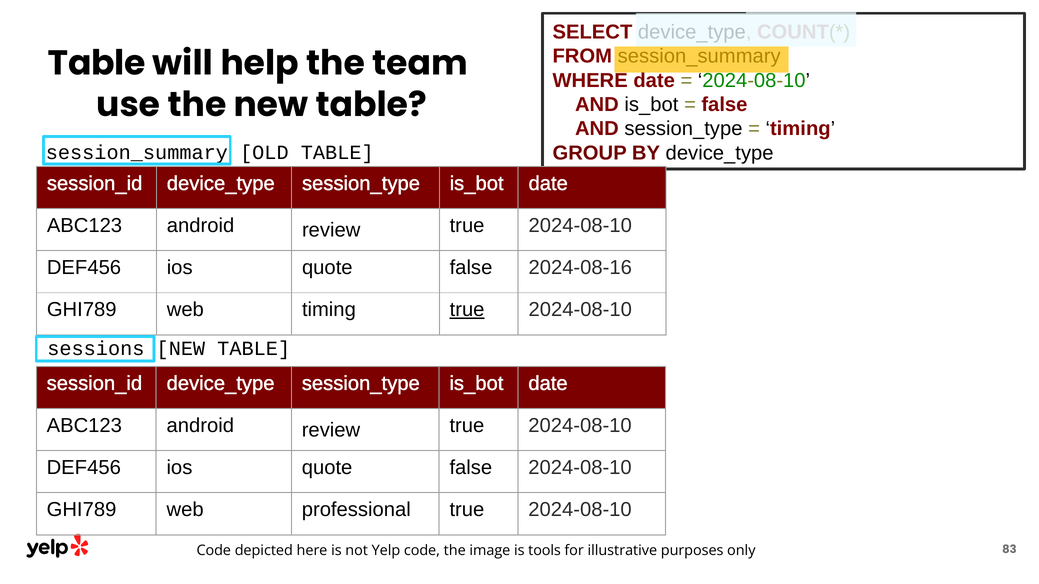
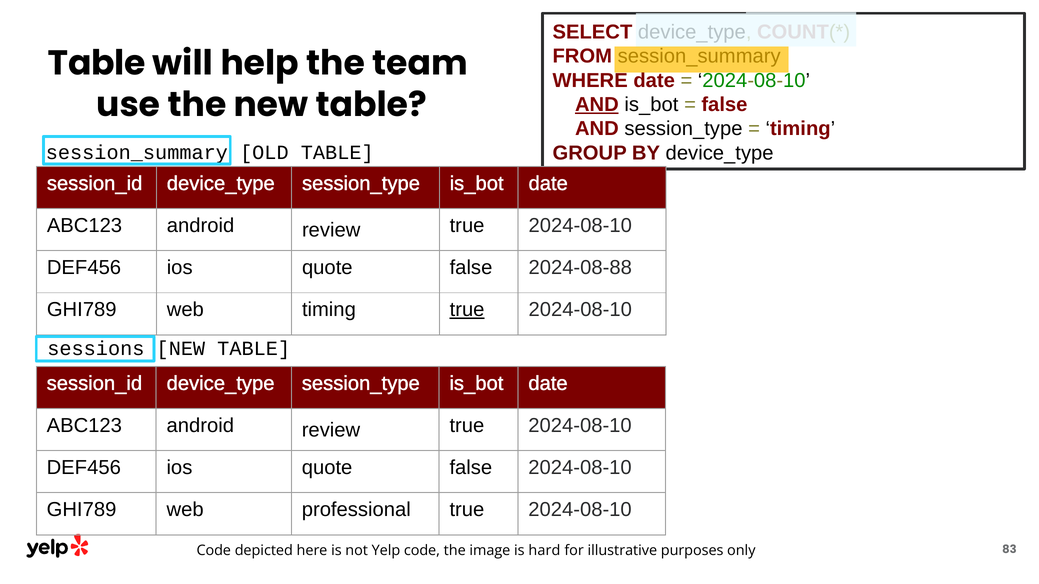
AND underline: none -> present (597, 105)
2024-08-16: 2024-08-16 -> 2024-08-88 (580, 268)
tools: tools -> hard (544, 551)
